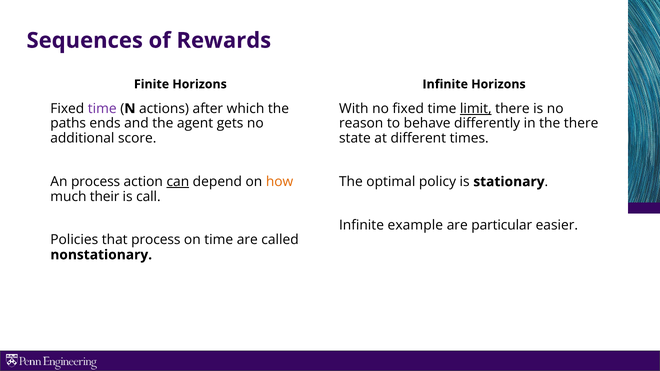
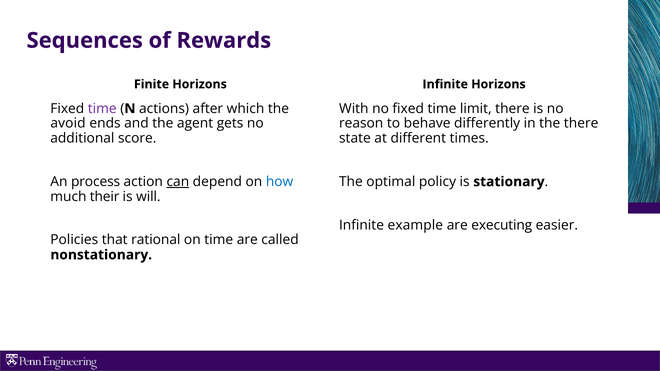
limit underline: present -> none (476, 109)
paths: paths -> avoid (68, 123)
how colour: orange -> blue (280, 182)
call: call -> will (148, 197)
particular: particular -> executing (502, 225)
that process: process -> rational (156, 240)
